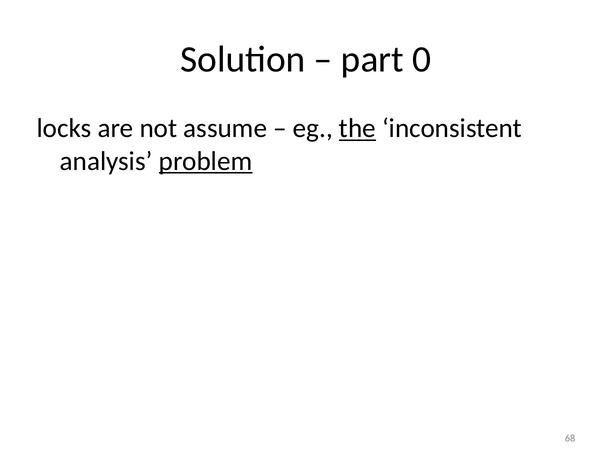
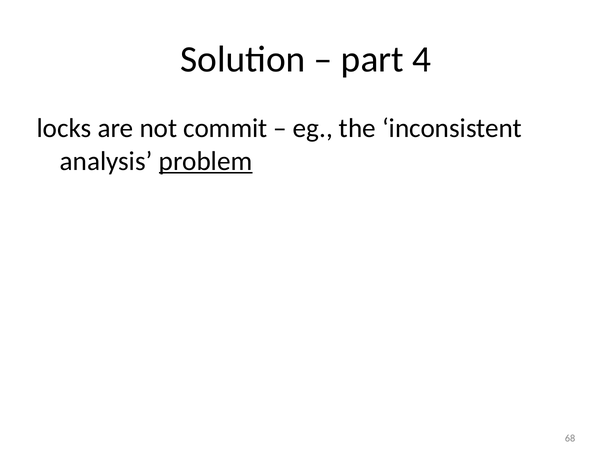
0: 0 -> 4 (422, 59)
assume: assume -> commit (225, 128)
the underline: present -> none (357, 128)
